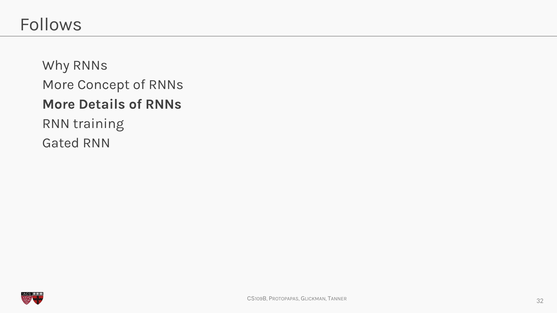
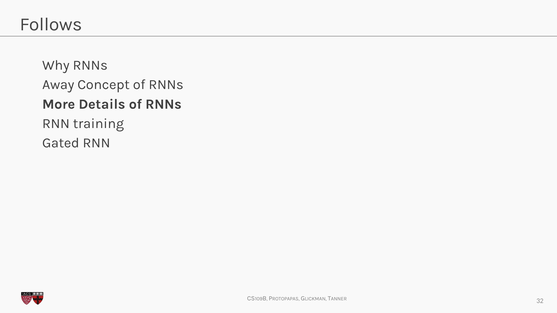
More: More -> Away (58, 85)
